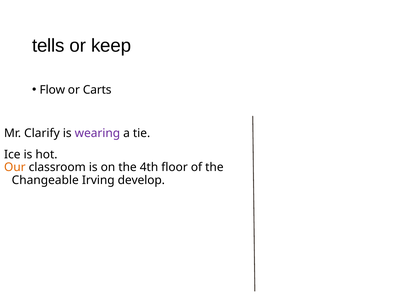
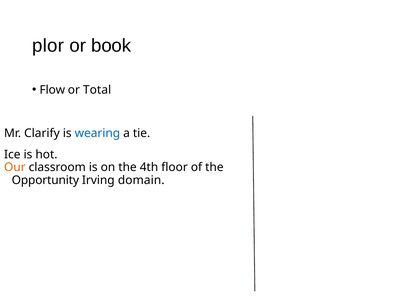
tells: tells -> plor (48, 46)
keep: keep -> book (111, 46)
Carts: Carts -> Total (97, 90)
wearing colour: purple -> blue (97, 133)
Changeable: Changeable -> Opportunity (45, 180)
develop: develop -> domain (141, 180)
